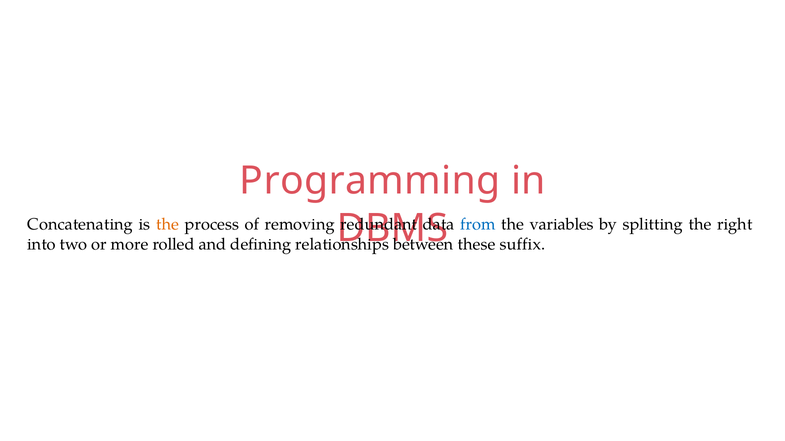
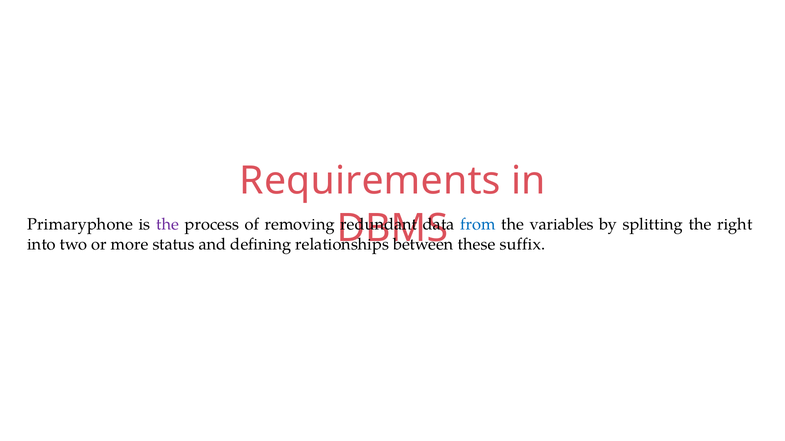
Programming: Programming -> Requirements (370, 181)
Concatenating: Concatenating -> Primaryphone (80, 225)
the colour: orange -> purple (168, 225)
rolled: rolled -> status (174, 244)
